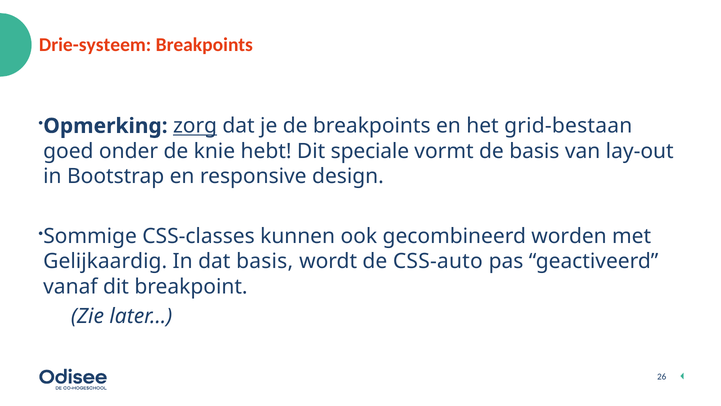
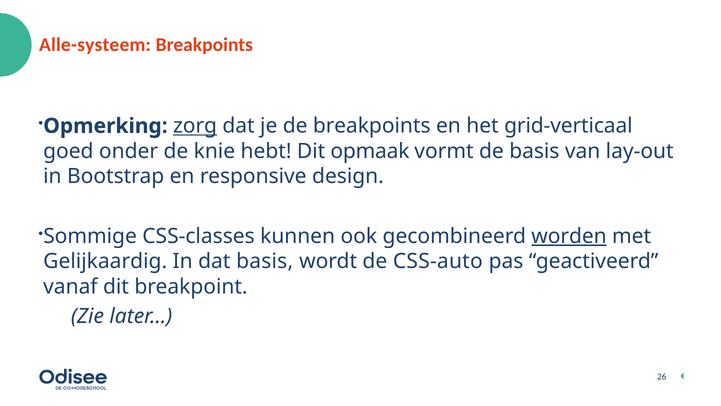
Drie-systeem: Drie-systeem -> Alle-systeem (95, 45)
grid-bestaan: grid-bestaan -> grid-verticaal (568, 126)
speciale: speciale -> opmaak (370, 151)
worden underline: none -> present (569, 236)
